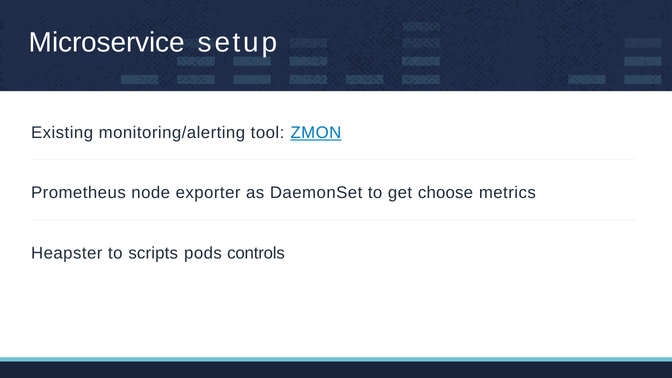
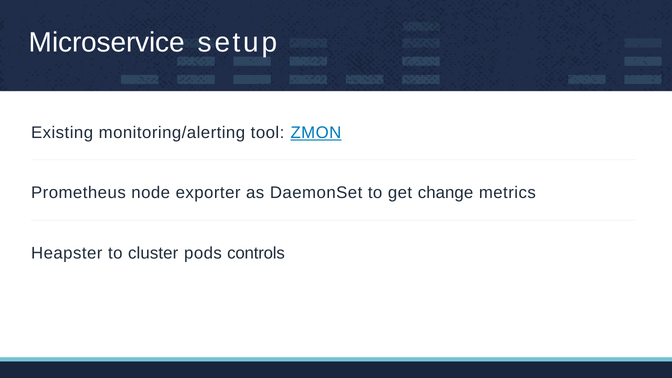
choose: choose -> change (446, 193)
scripts: scripts -> cluster (153, 253)
